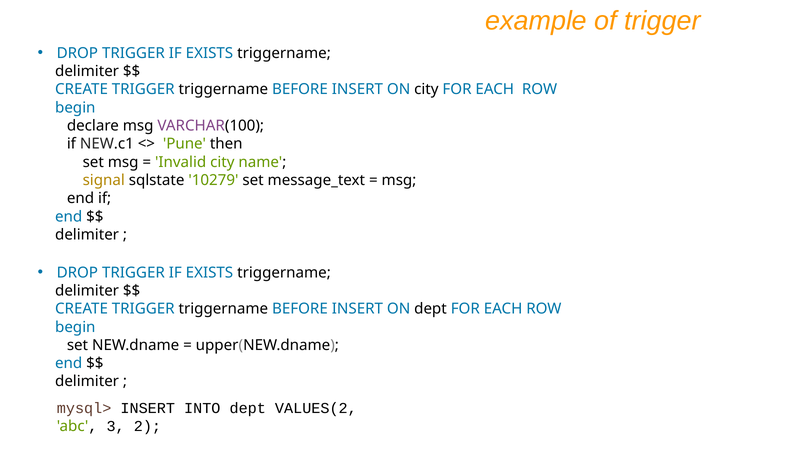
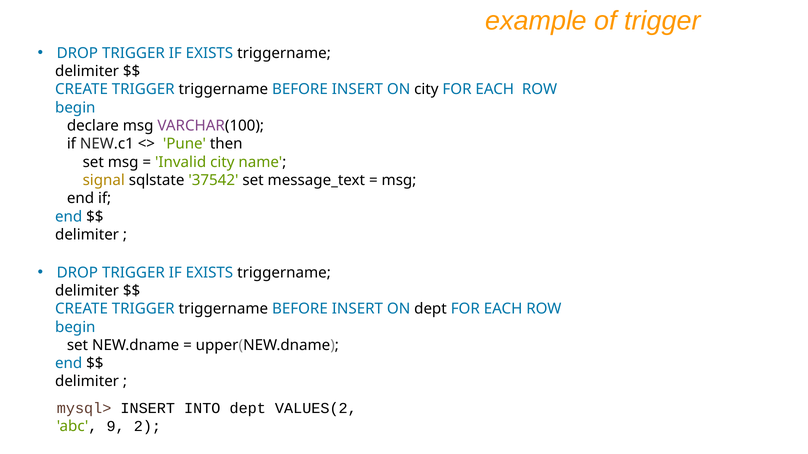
10279: 10279 -> 37542 (213, 180)
3: 3 -> 9 (116, 427)
